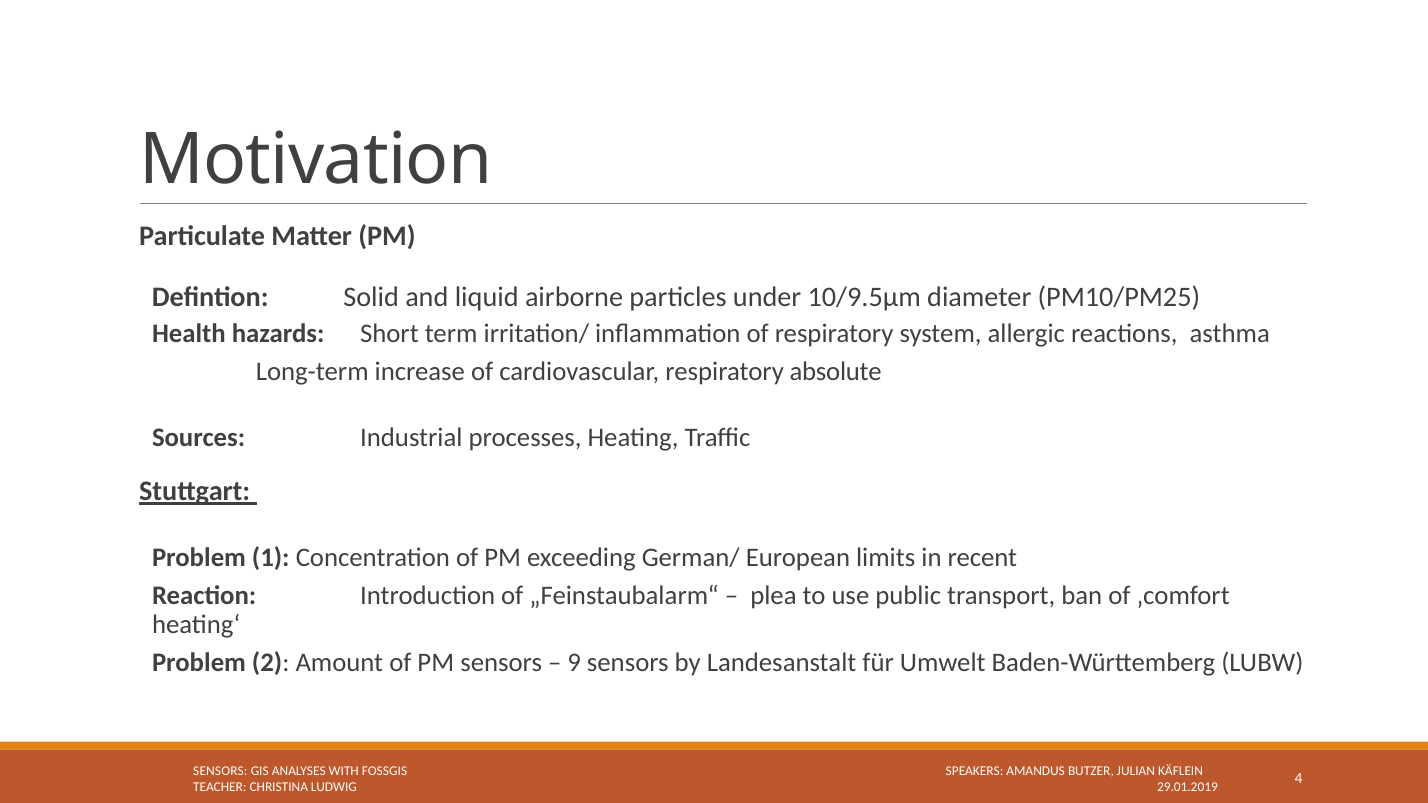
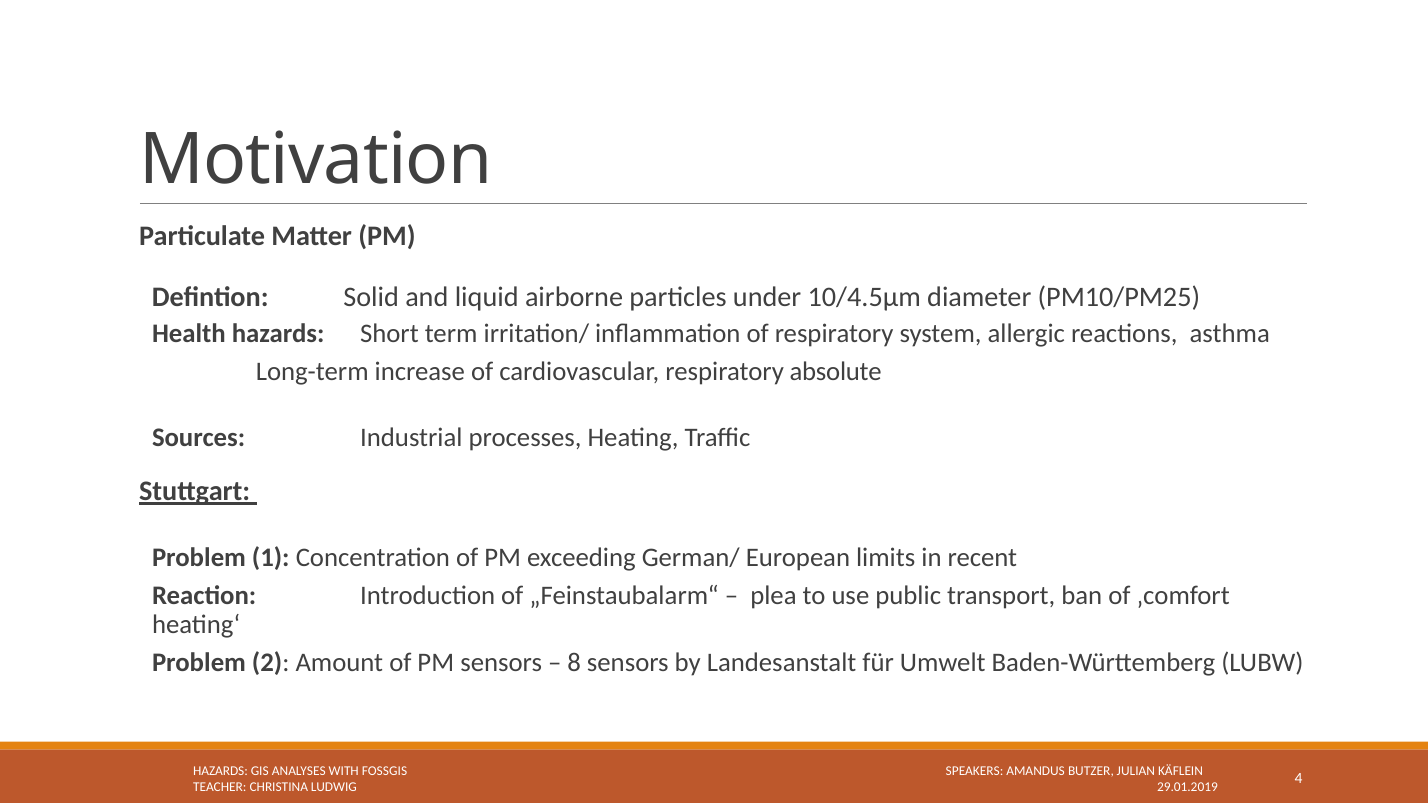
10/9.5µm: 10/9.5µm -> 10/4.5µm (864, 298)
9: 9 -> 8 (574, 662)
SENSORS: SENSORS -> HAZARDS (220, 771)
